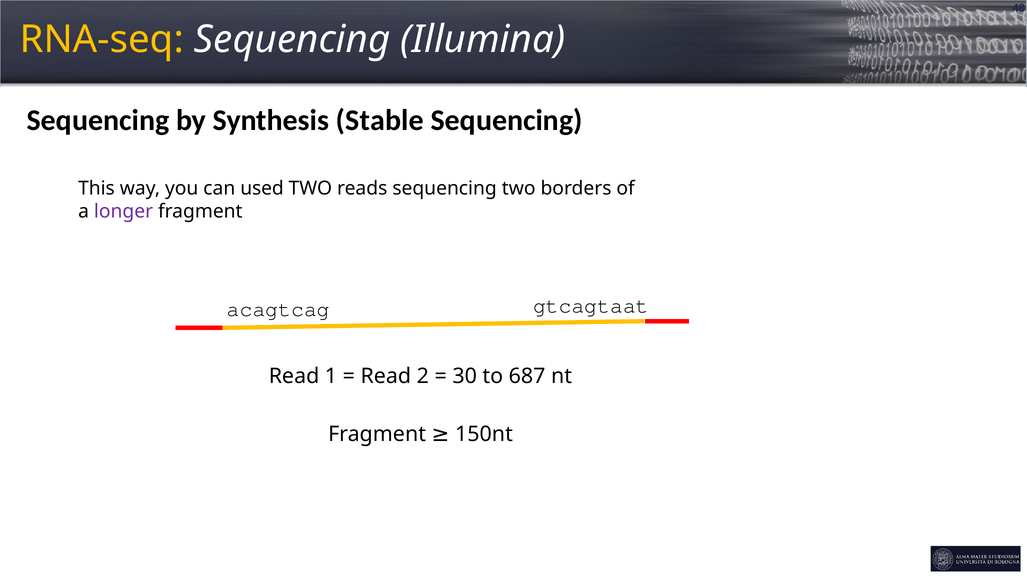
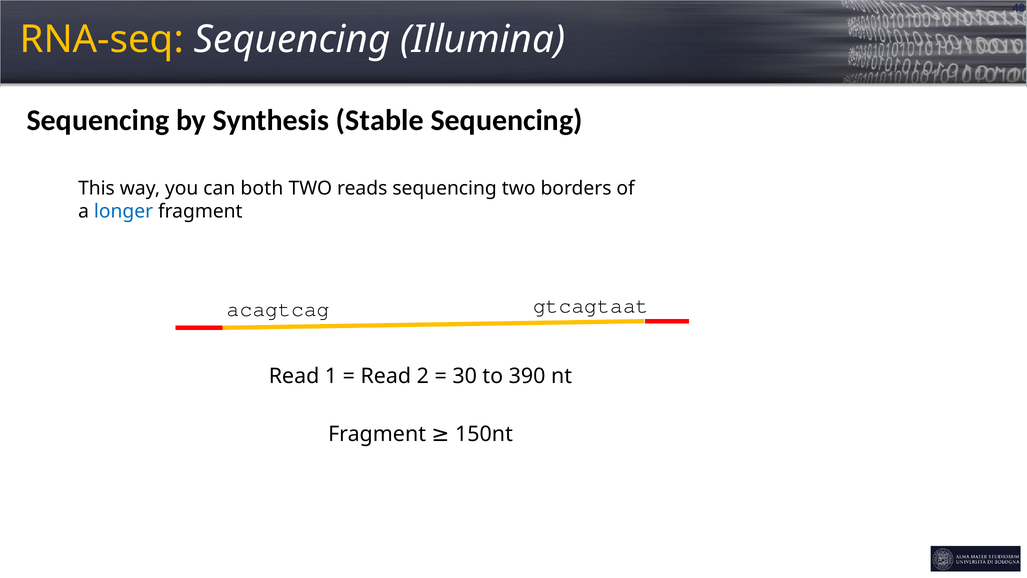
used: used -> both (262, 188)
longer colour: purple -> blue (124, 211)
687: 687 -> 390 (527, 376)
